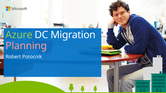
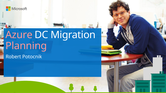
Azure colour: light green -> pink (19, 35)
